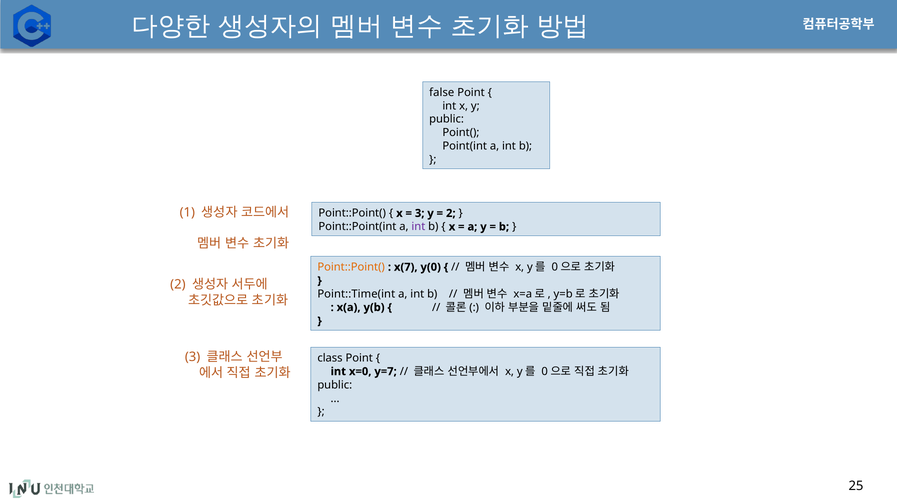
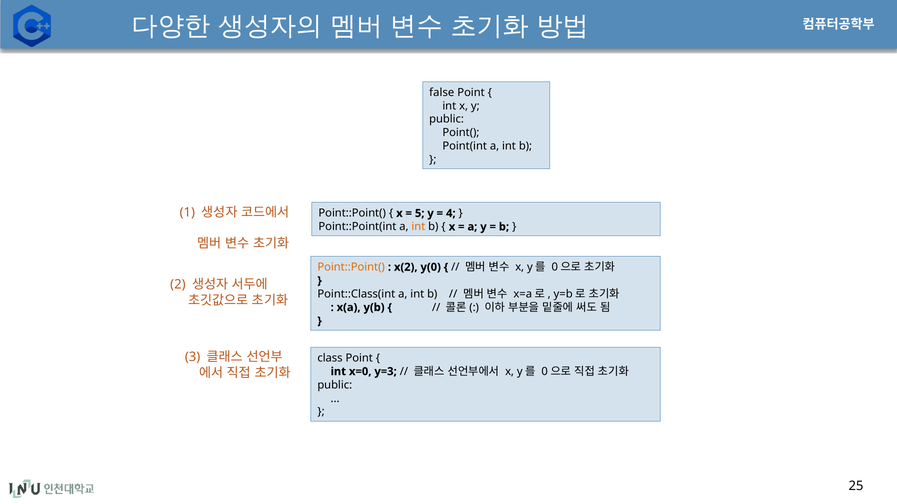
3: 3 -> 5 (420, 213)
2: 2 -> 4 (451, 213)
int colour: purple -> orange (418, 227)
x(7: x(7 -> x(2 (406, 267)
Point::Time(int: Point::Time(int -> Point::Class(int (356, 294)
y=7: y=7 -> y=3 (386, 372)
